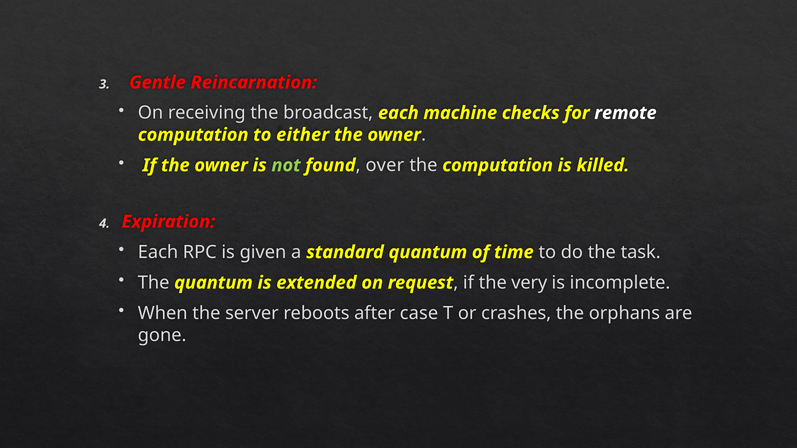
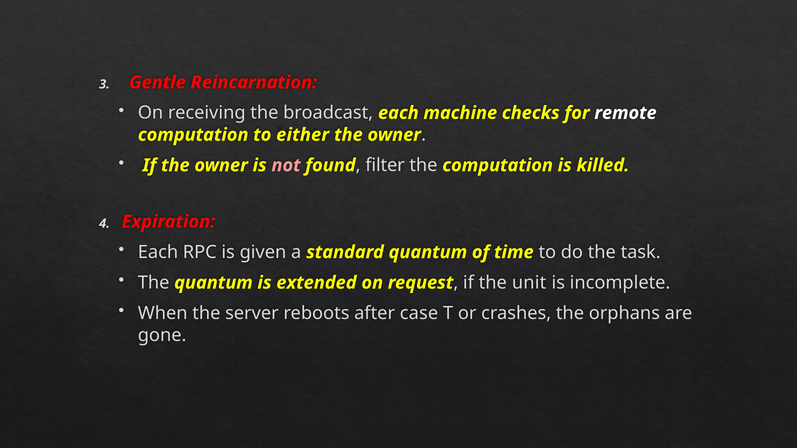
not colour: light green -> pink (286, 165)
over: over -> filter (385, 165)
very: very -> unit (529, 283)
